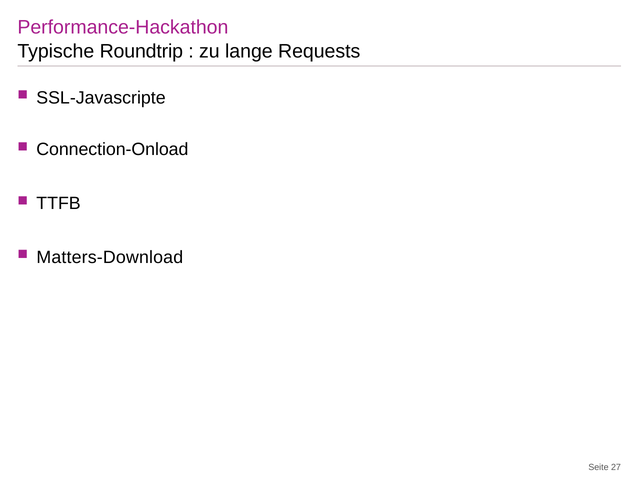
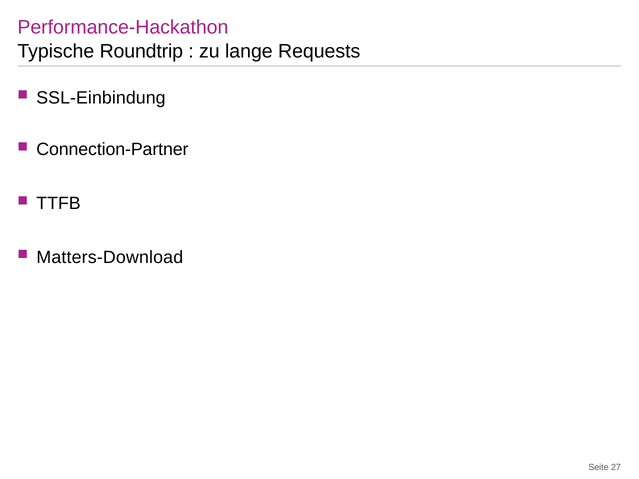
SSL-Javascripte: SSL-Javascripte -> SSL-Einbindung (101, 98)
Connection-Onload: Connection-Onload -> Connection-Partner (112, 150)
